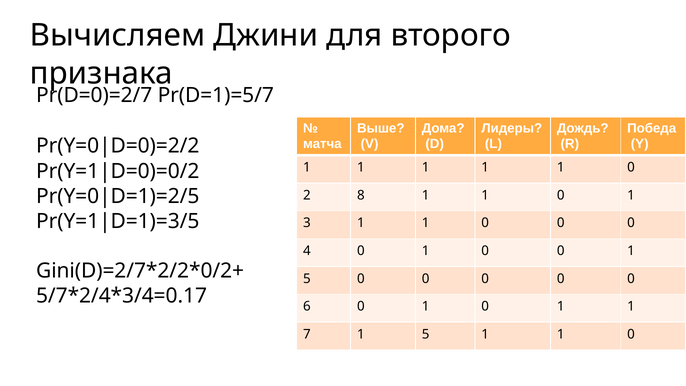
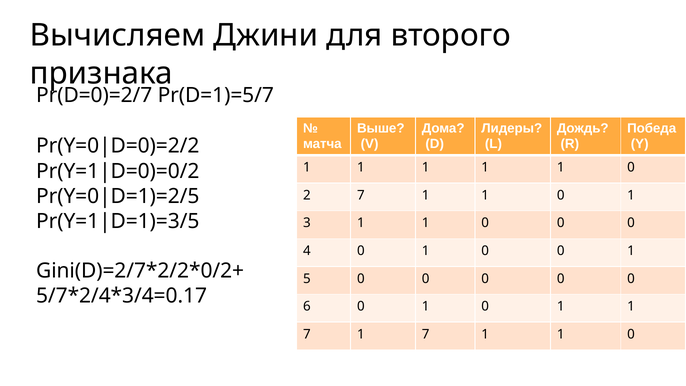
2 8: 8 -> 7 (361, 195)
7 1 5: 5 -> 7 (426, 334)
